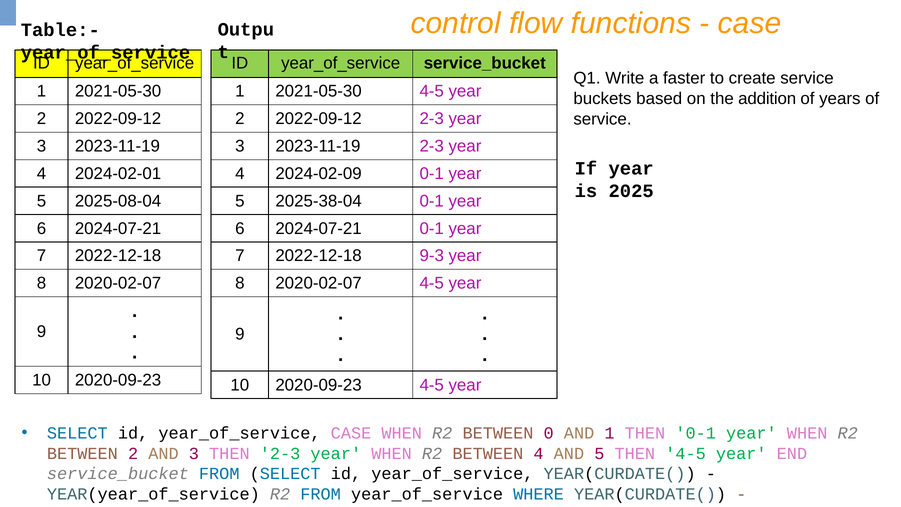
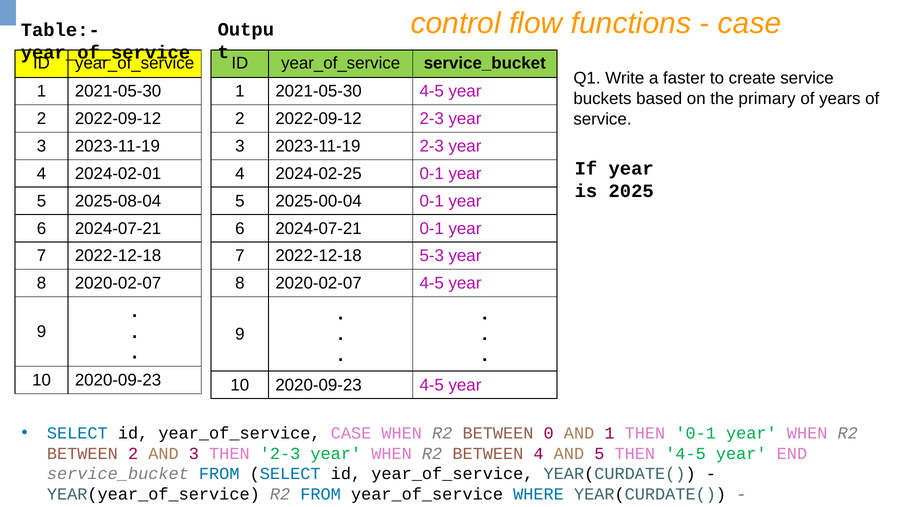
addition: addition -> primary (767, 99)
2024-02-09: 2024-02-09 -> 2024-02-25 (319, 174)
2025-38-04: 2025-38-04 -> 2025-00-04 (319, 201)
9-3: 9-3 -> 5-3 (432, 256)
